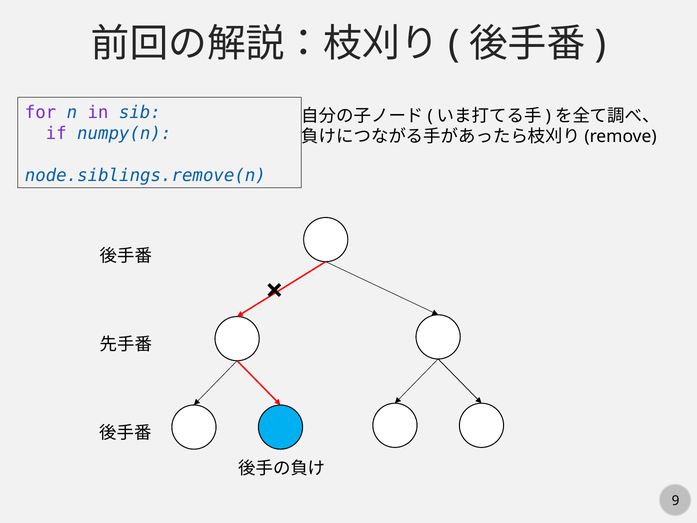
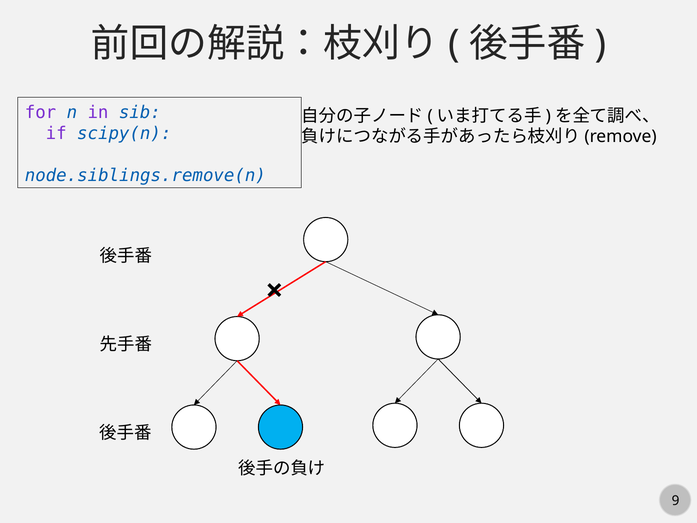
numpy(n: numpy(n -> scipy(n (124, 133)
